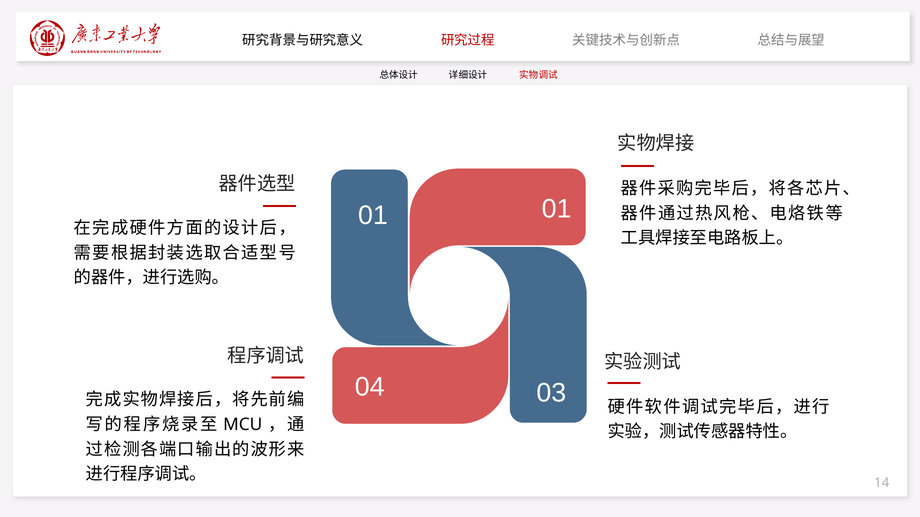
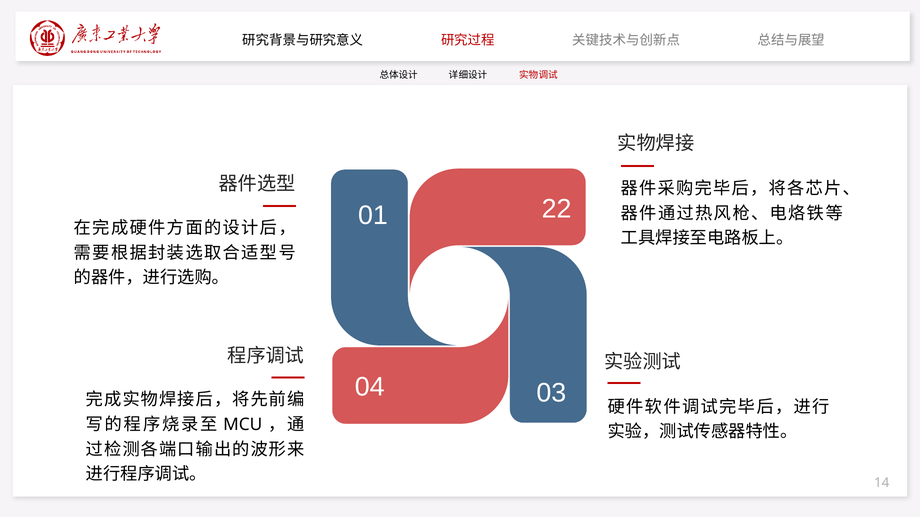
01 01: 01 -> 22 (557, 209)
